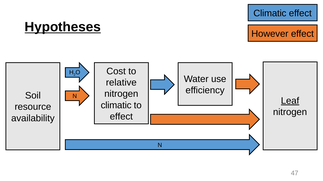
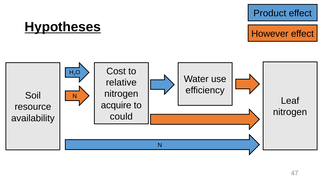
Climatic: Climatic -> Product (270, 13)
Leaf underline: present -> none (290, 101)
climatic: climatic -> acquire (116, 106)
effect: effect -> could (121, 117)
